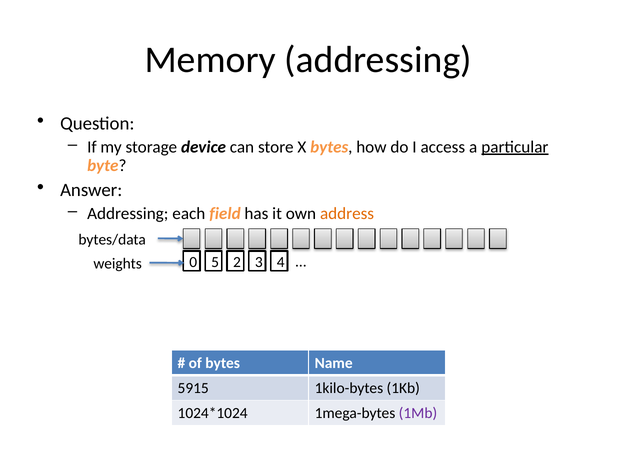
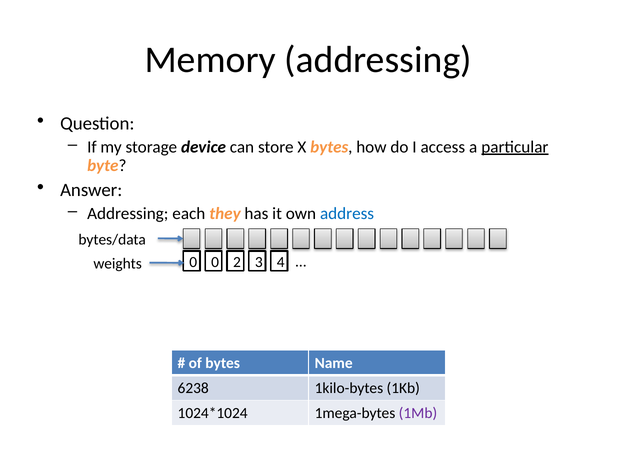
field: field -> they (225, 214)
address colour: orange -> blue (347, 214)
0 5: 5 -> 0 (215, 262)
5915: 5915 -> 6238 (193, 389)
